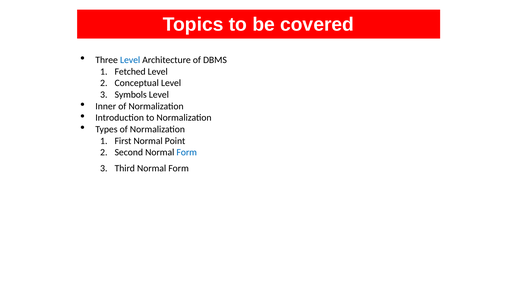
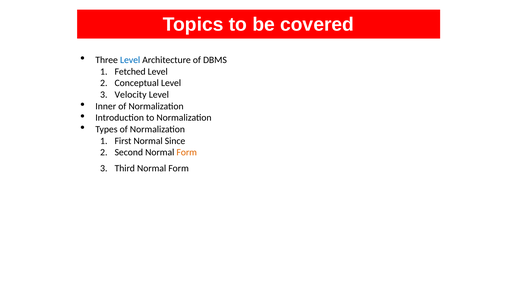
Symbols: Symbols -> Velocity (131, 95)
Point: Point -> Since (175, 141)
Form colour: blue -> orange (187, 153)
